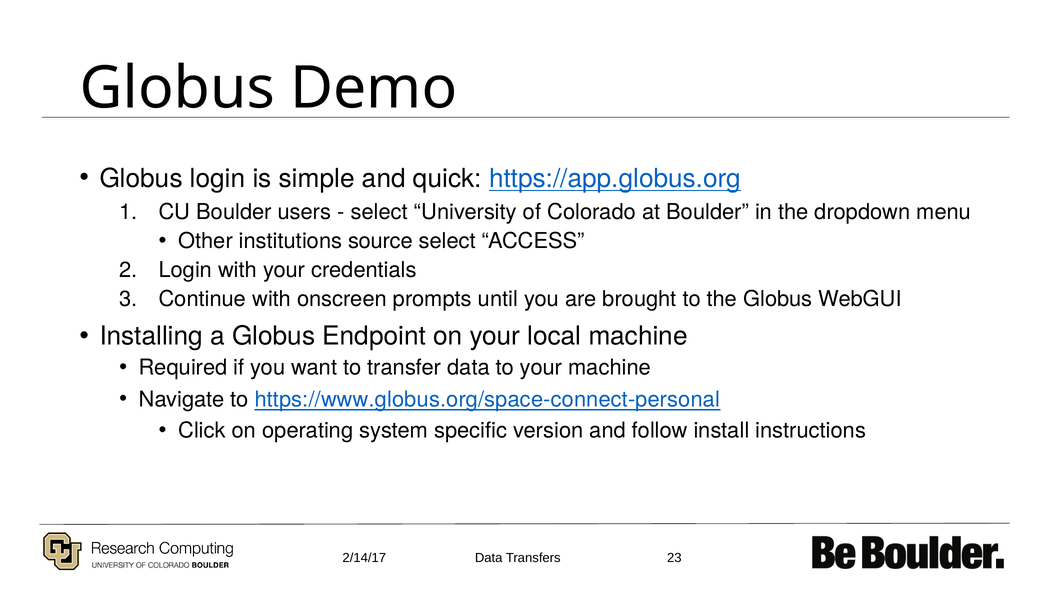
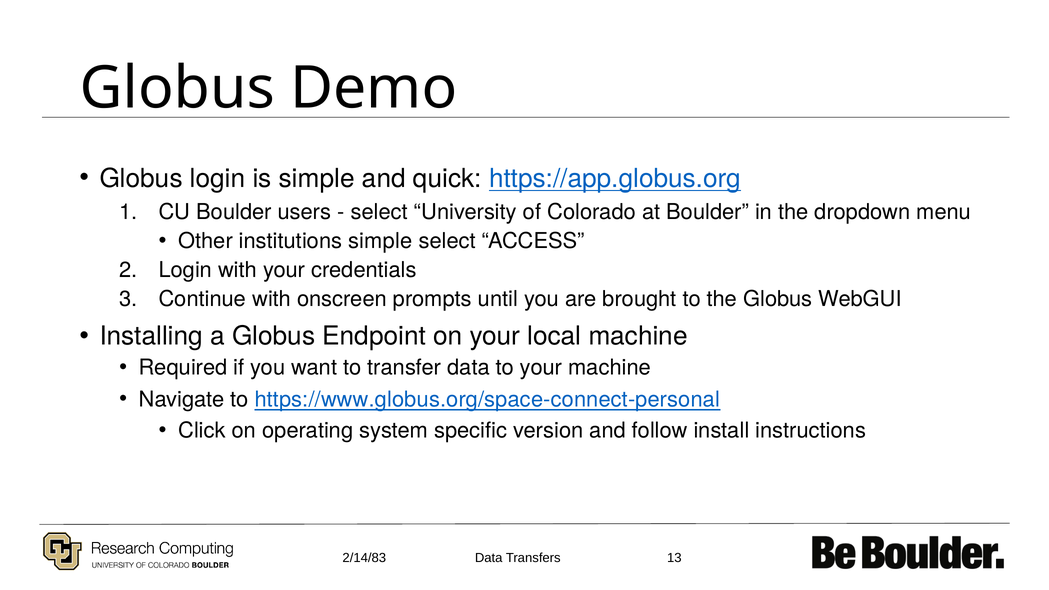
institutions source: source -> simple (380, 241)
2/14/17: 2/14/17 -> 2/14/83 (364, 558)
23: 23 -> 13 (674, 558)
